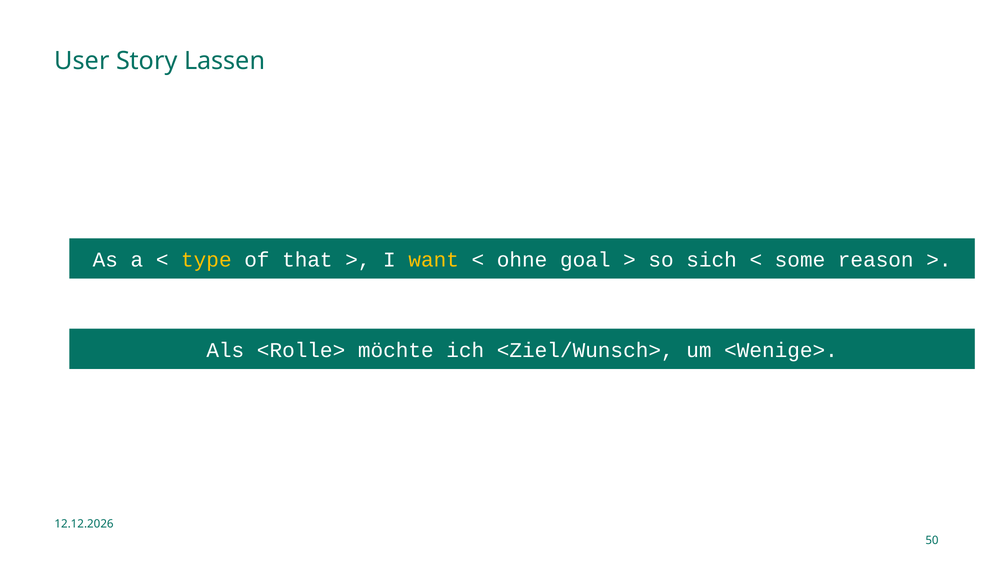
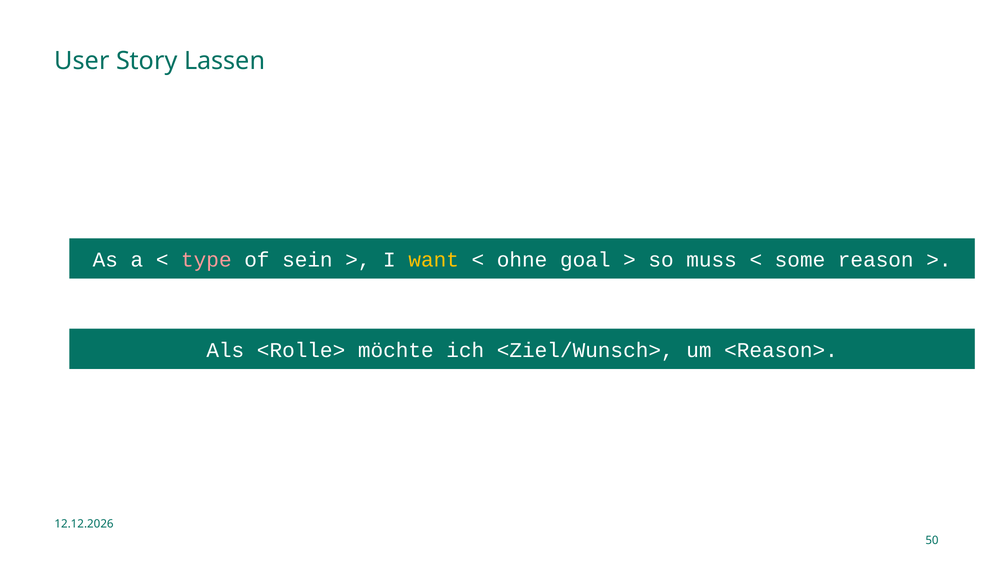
type colour: yellow -> pink (206, 260)
that: that -> sein (307, 260)
sich: sich -> muss (712, 260)
<Wenige>: <Wenige> -> <Reason> (781, 350)
